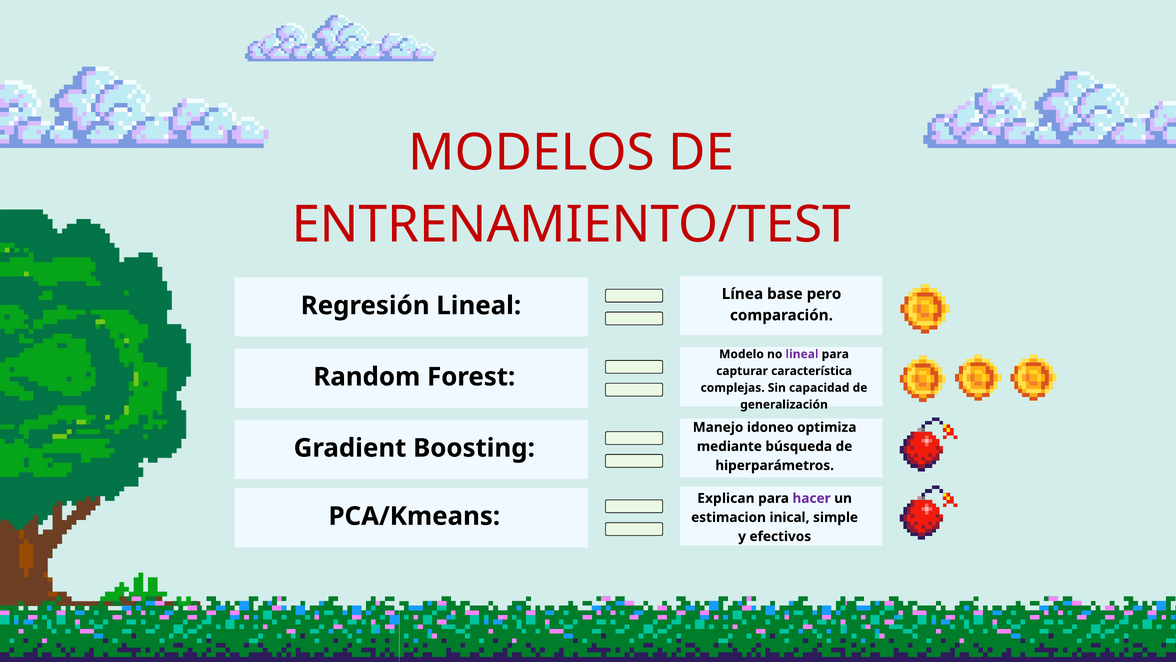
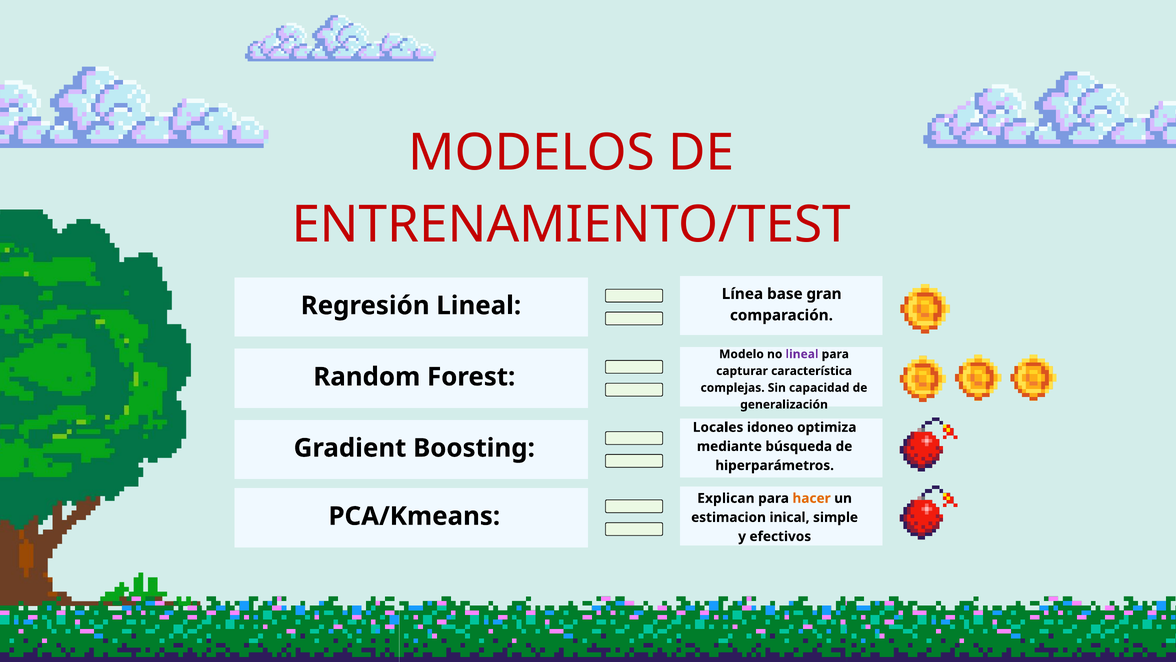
pero: pero -> gran (824, 294)
Manejo: Manejo -> Locales (718, 427)
hacer colour: purple -> orange (812, 498)
